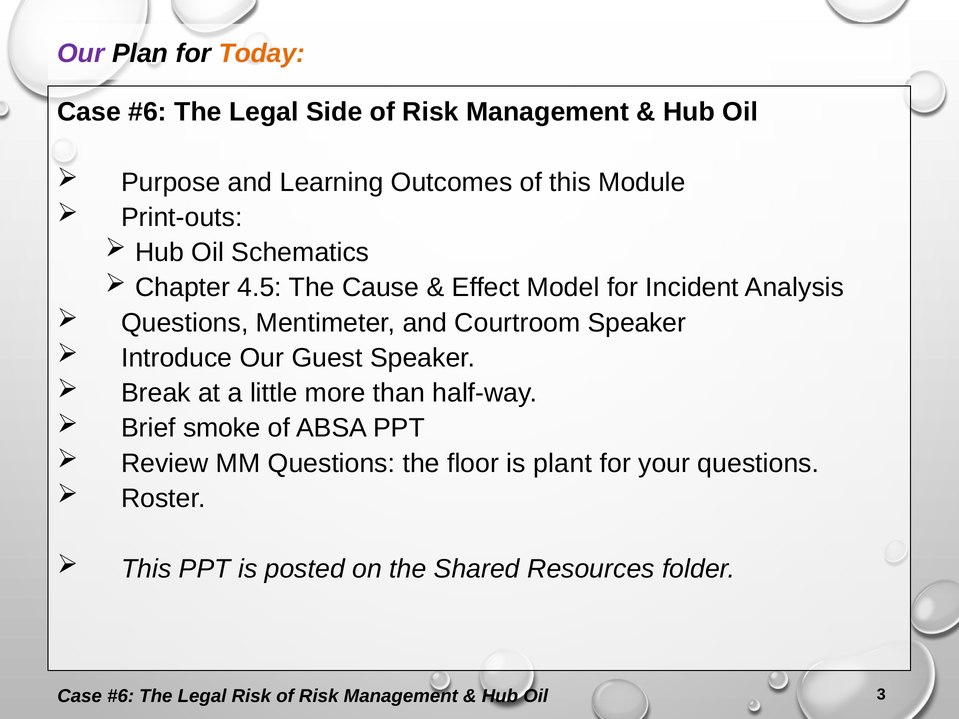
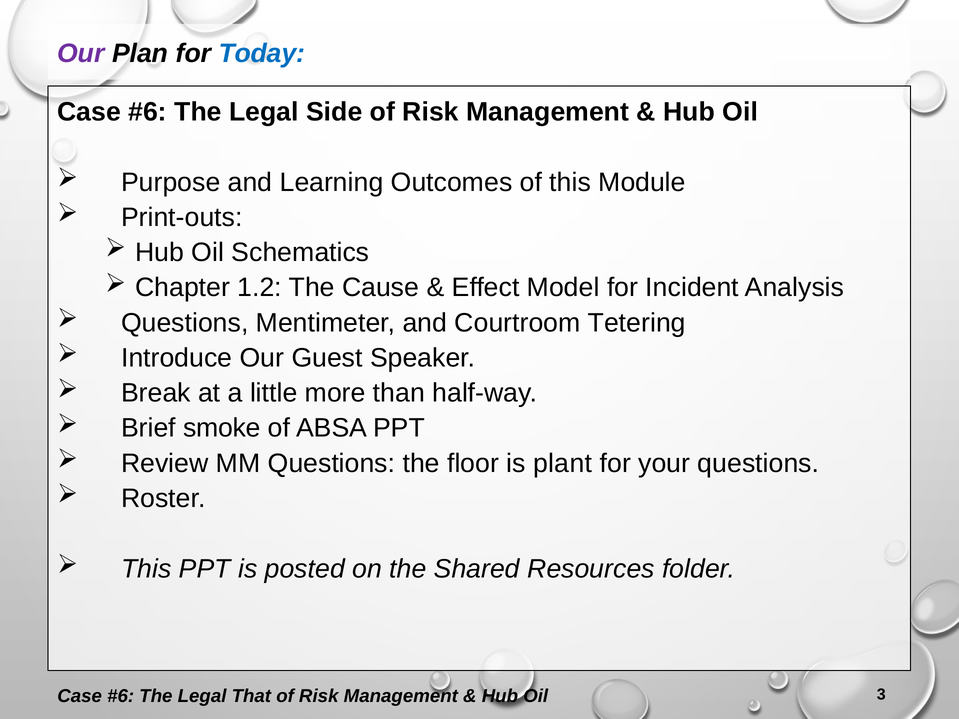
Today colour: orange -> blue (262, 54)
4.5: 4.5 -> 1.2 (260, 288)
Courtroom Speaker: Speaker -> Tetering (637, 323)
Legal Risk: Risk -> That (251, 697)
